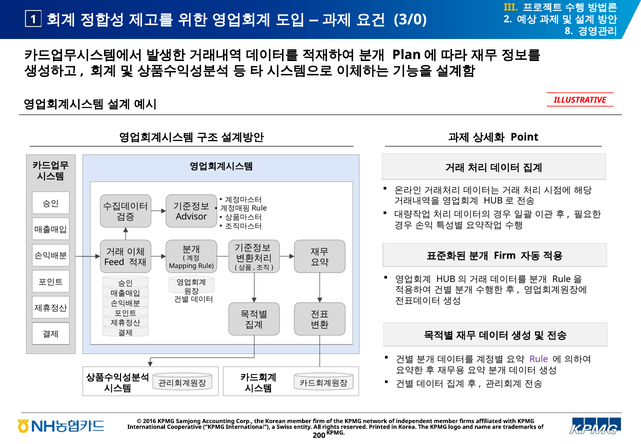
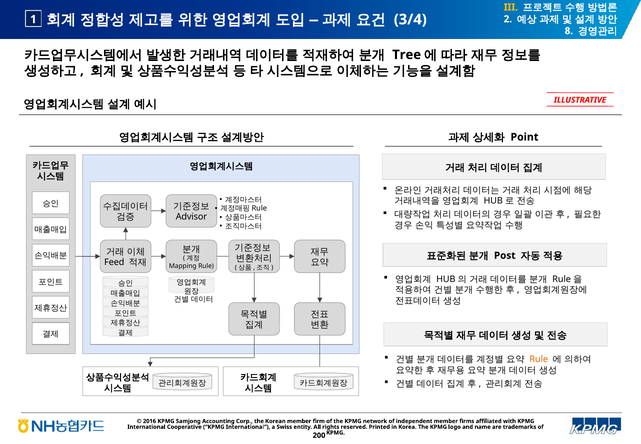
3/0: 3/0 -> 3/4 (410, 19)
Plan: Plan -> Tree (407, 55)
Firm: Firm -> Post (505, 255)
Rule colour: purple -> orange (539, 359)
